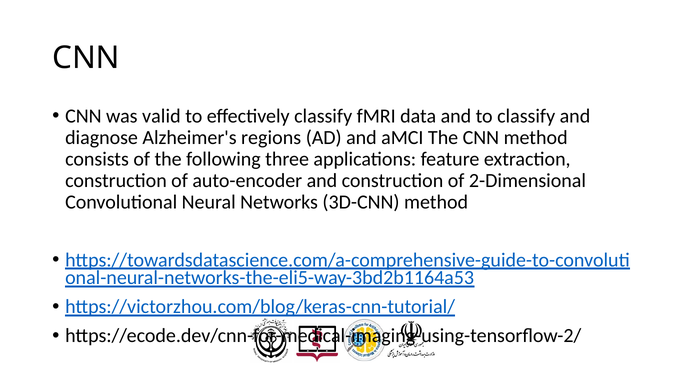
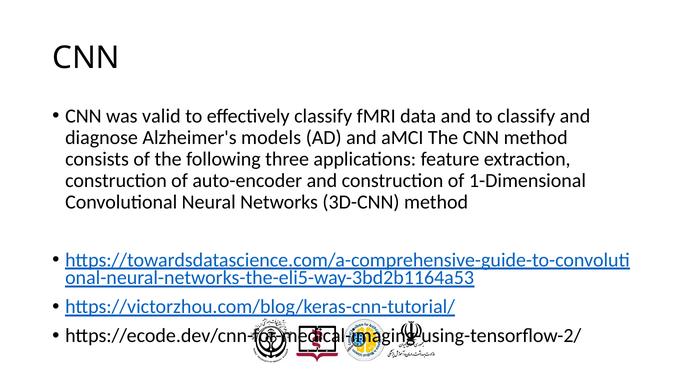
regions: regions -> models (271, 138)
2-Dimensional: 2-Dimensional -> 1-Dimensional (527, 181)
